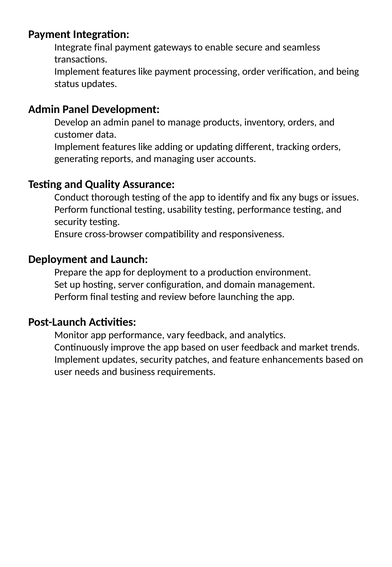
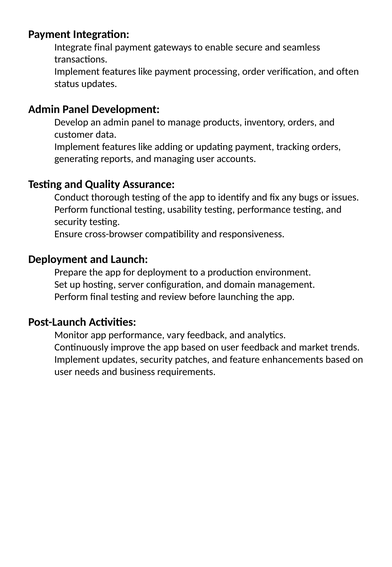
being: being -> often (348, 72)
updating different: different -> payment (255, 146)
